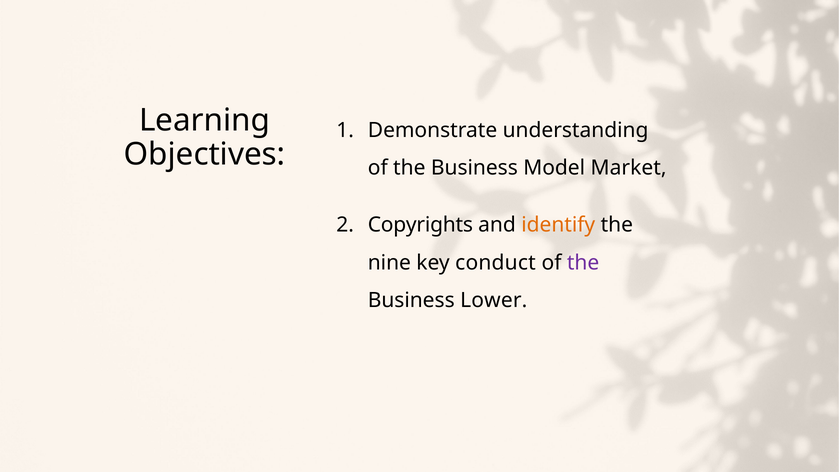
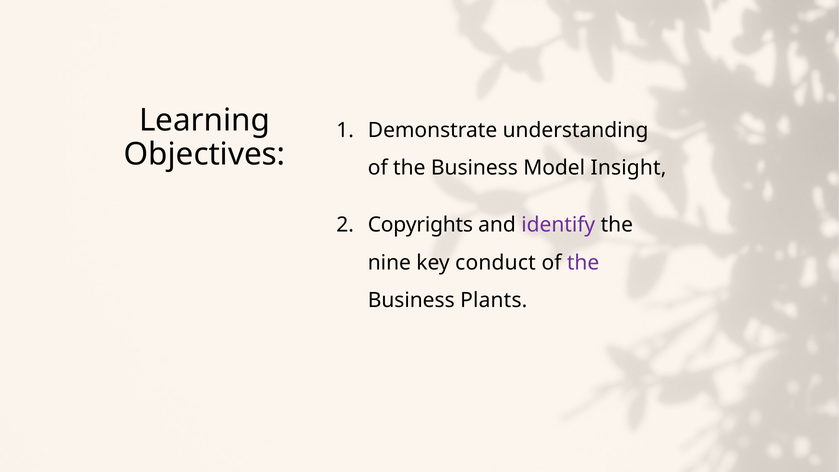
Market: Market -> Insight (629, 168)
identify colour: orange -> purple (558, 225)
Lower: Lower -> Plants (494, 300)
